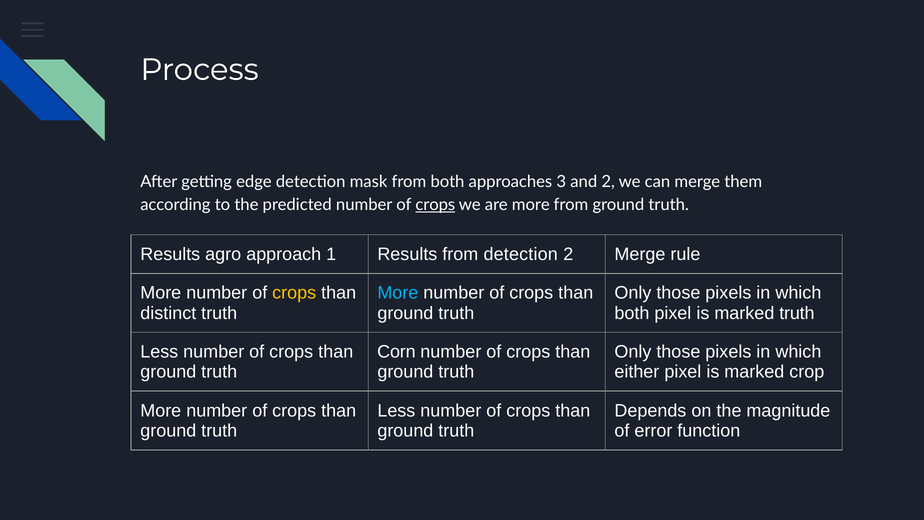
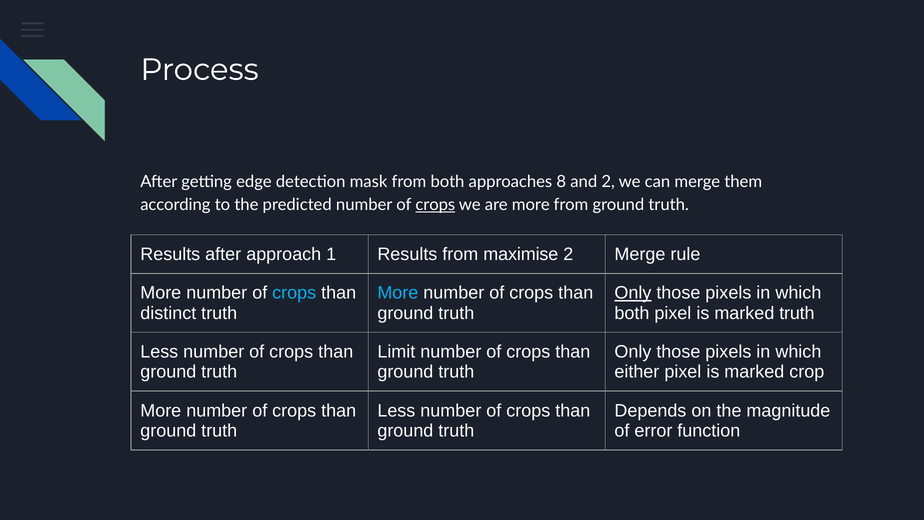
3: 3 -> 8 (561, 182)
Results agro: agro -> after (223, 254)
from detection: detection -> maximise (521, 254)
crops colour: yellow -> light blue (294, 293)
Only underline: none -> present (633, 293)
Corn: Corn -> Limit (396, 352)
